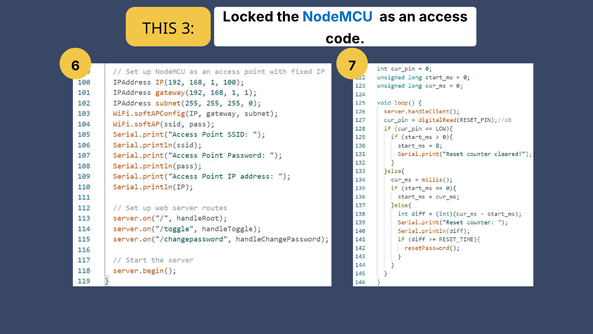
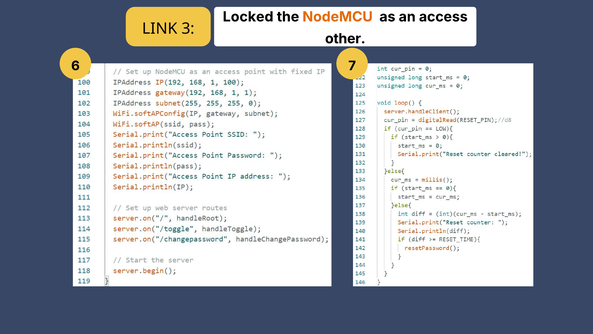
NodeMCU colour: blue -> orange (338, 17)
THIS: THIS -> LINK (160, 29)
code: code -> other (345, 39)
